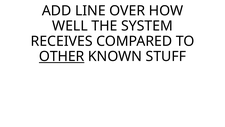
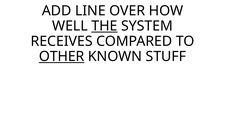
THE underline: none -> present (104, 26)
